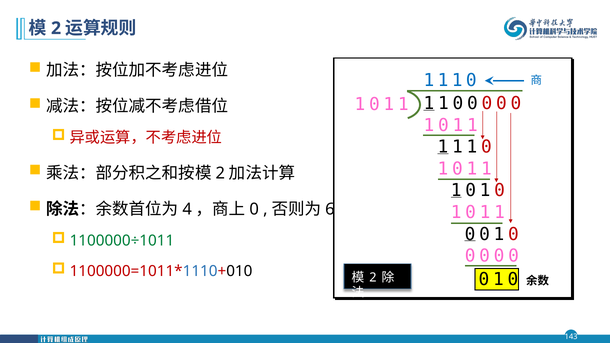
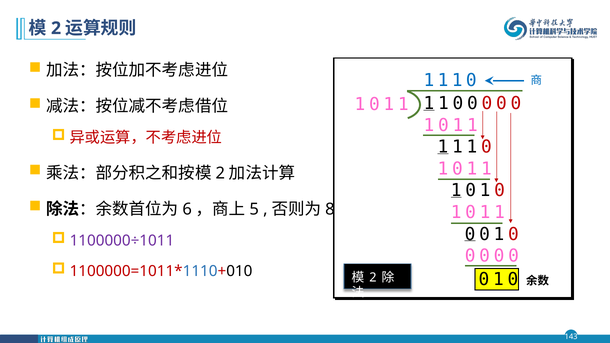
4: 4 -> 6 (187, 209)
0: 0 -> 5 (254, 209)
6: 6 -> 8 (330, 209)
1100000÷1011 colour: green -> purple (122, 241)
